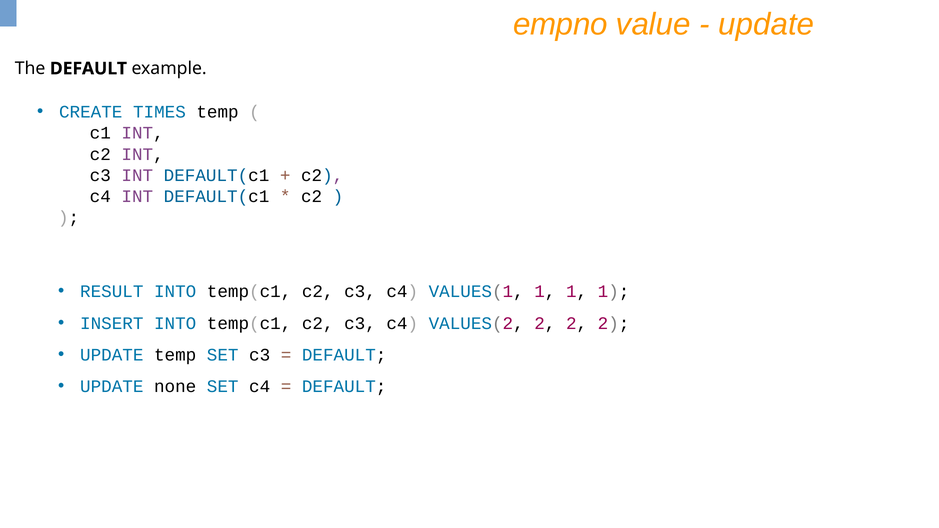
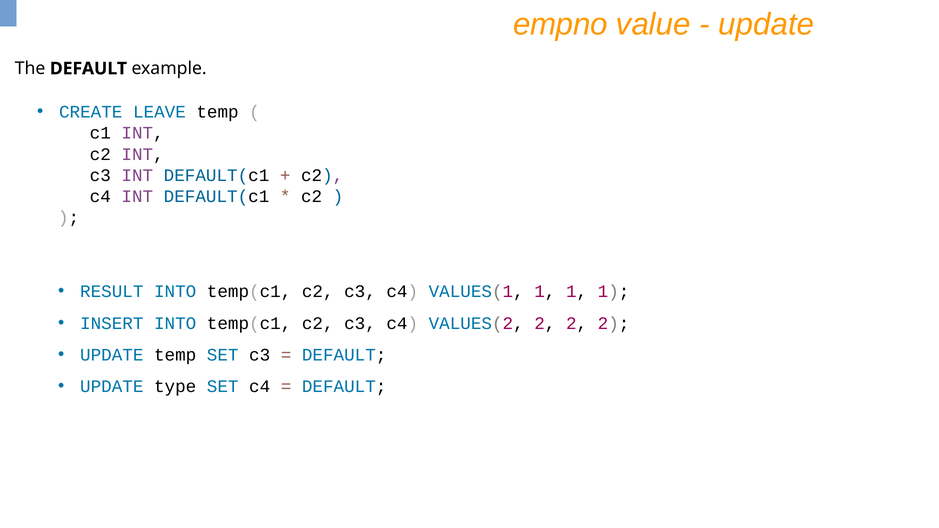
TIMES: TIMES -> LEAVE (159, 112)
none: none -> type (175, 387)
